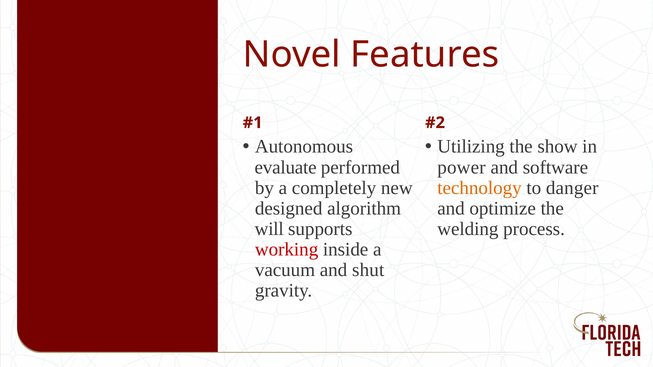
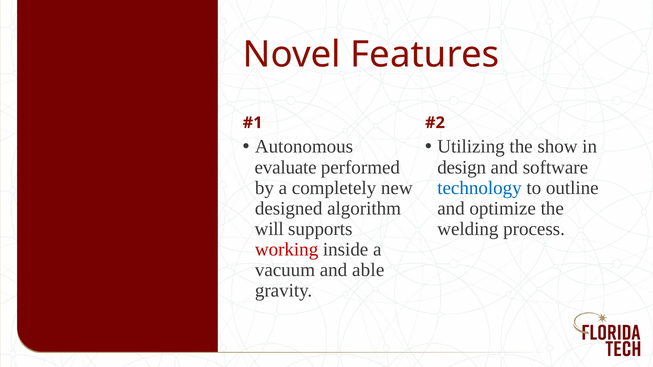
power: power -> design (462, 167)
technology colour: orange -> blue (479, 188)
danger: danger -> outline (572, 188)
shut: shut -> able (368, 270)
